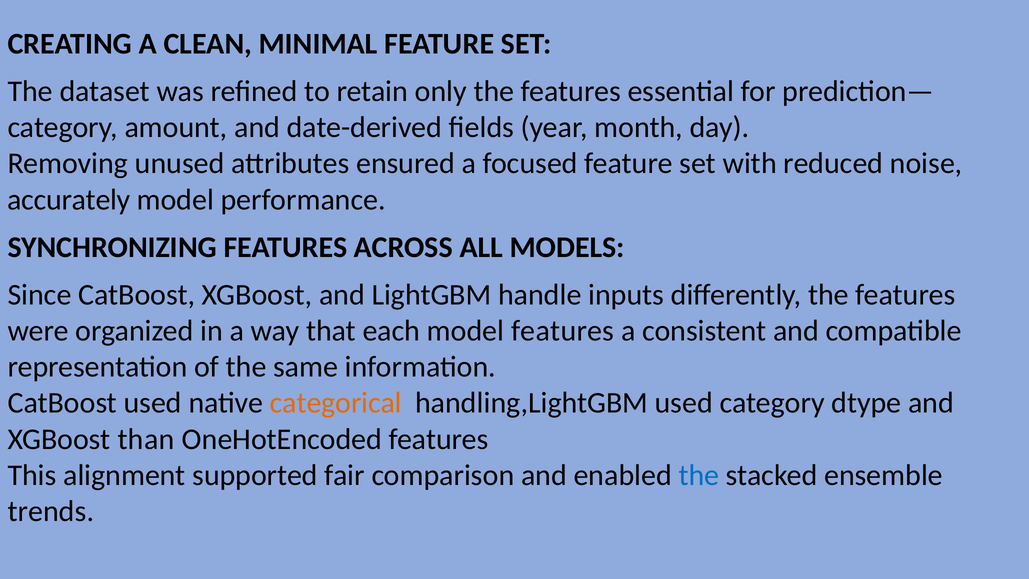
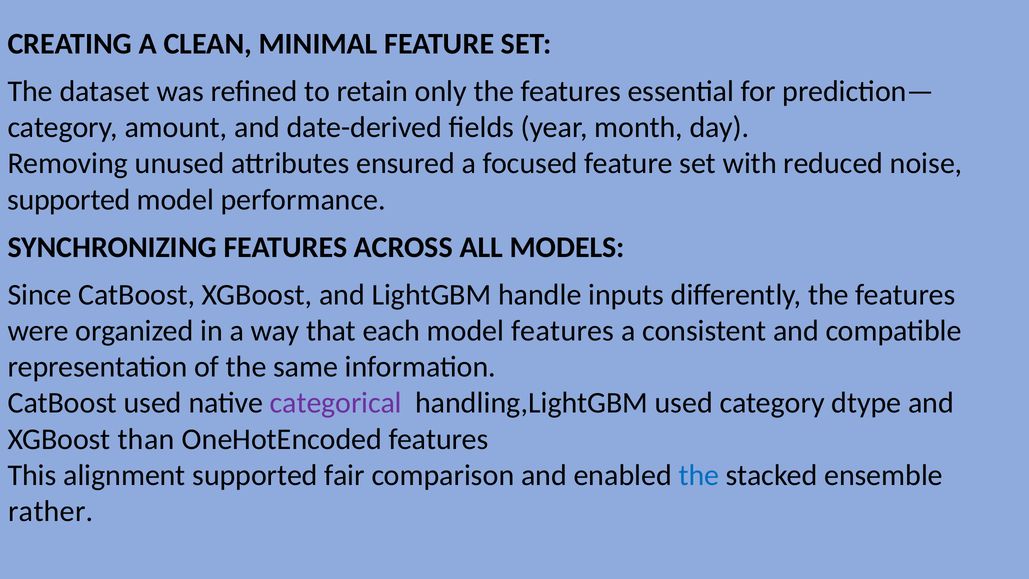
accurately: accurately -> supported (69, 200)
categorical colour: orange -> purple (336, 403)
trends: trends -> rather (51, 511)
